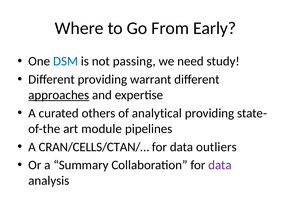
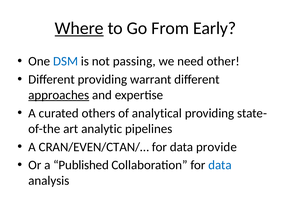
Where underline: none -> present (79, 28)
study: study -> other (223, 61)
module: module -> analytic (102, 128)
CRAN/CELLS/CTAN/…: CRAN/CELLS/CTAN/… -> CRAN/EVEN/CTAN/… (94, 146)
outliers: outliers -> provide (216, 146)
Summary: Summary -> Published (81, 165)
data colour: purple -> blue (220, 165)
